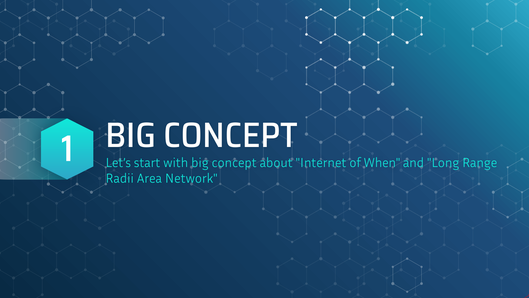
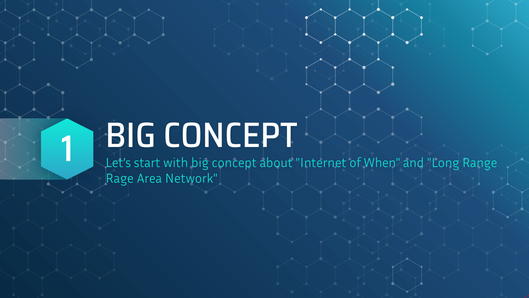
Radii: Radii -> Rage (120, 178)
